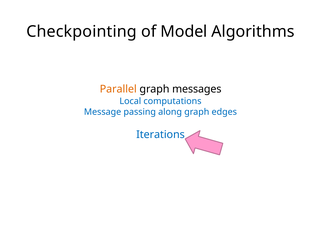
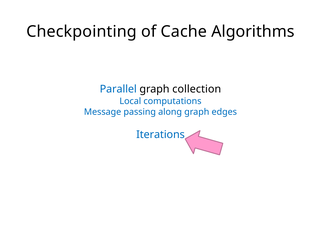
Model: Model -> Cache (184, 32)
Parallel colour: orange -> blue (118, 89)
messages: messages -> collection (197, 89)
